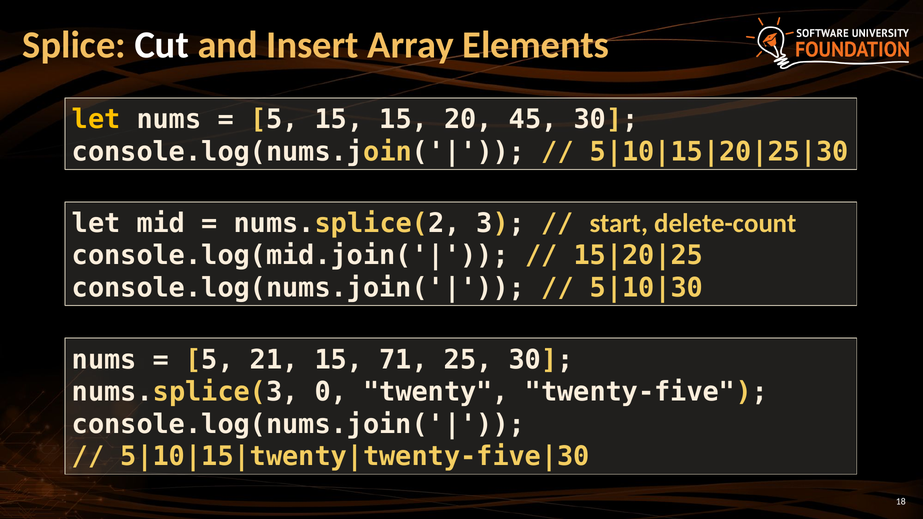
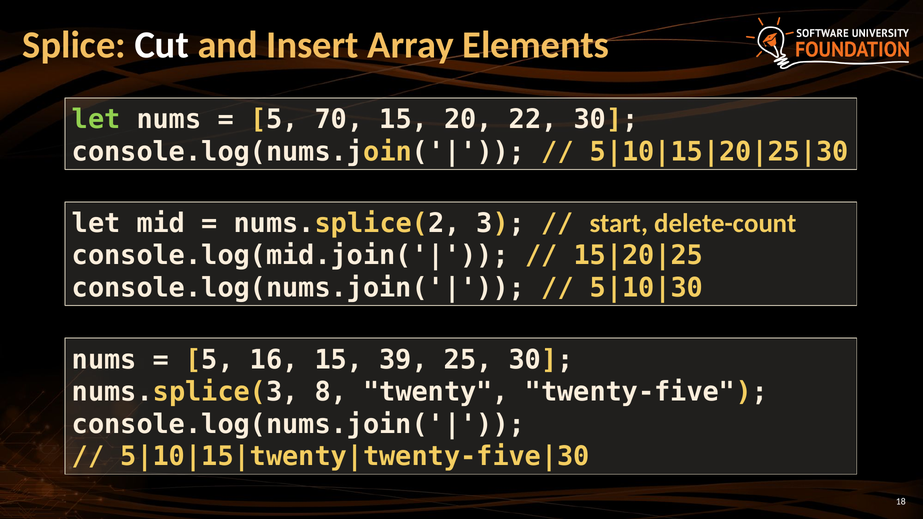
let colour: yellow -> light green (96, 120)
5 15: 15 -> 70 (339, 120)
45: 45 -> 22 (533, 120)
21: 21 -> 16 (274, 360)
71: 71 -> 39 (404, 360)
0: 0 -> 8 (331, 392)
